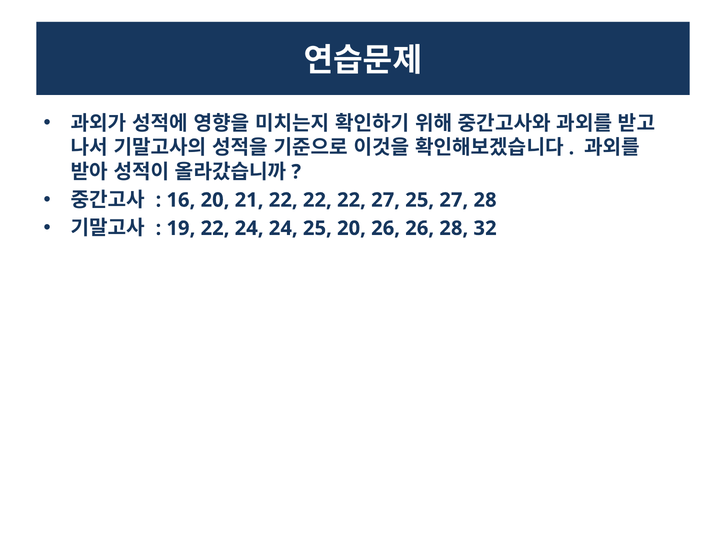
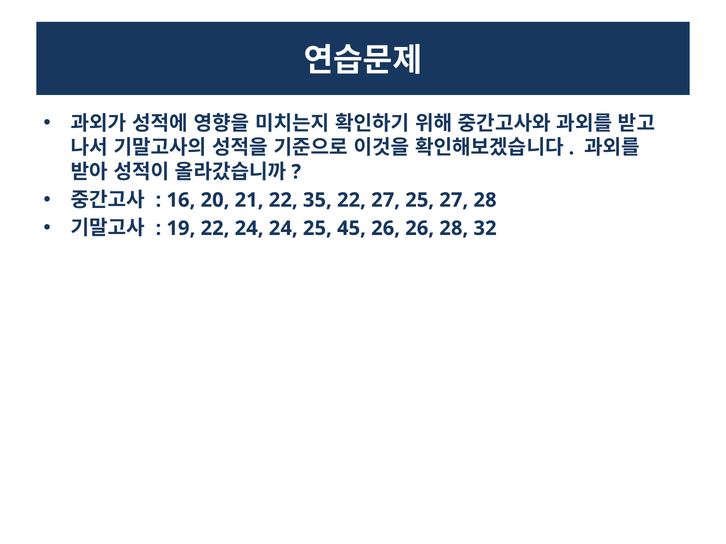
21 22 22: 22 -> 35 (317, 200)
25 20: 20 -> 45 (351, 228)
